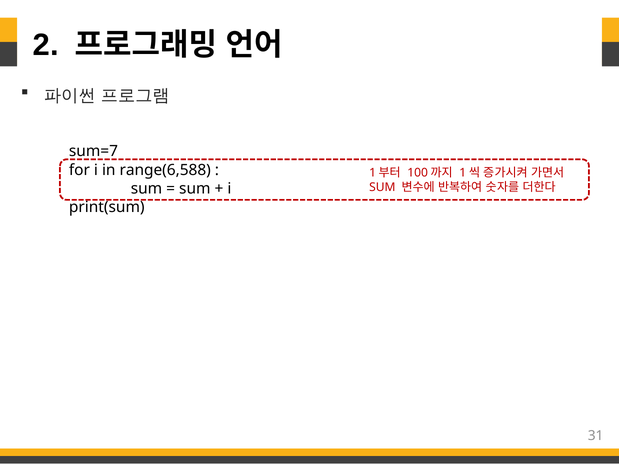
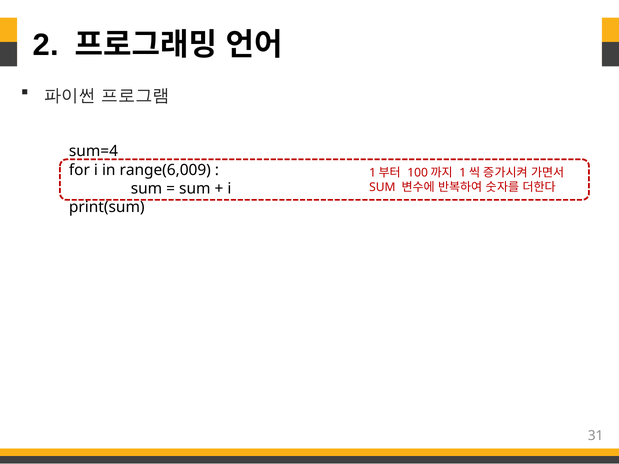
sum=7: sum=7 -> sum=4 (93, 151)
range(6,588: range(6,588 -> range(6,009 (165, 170)
